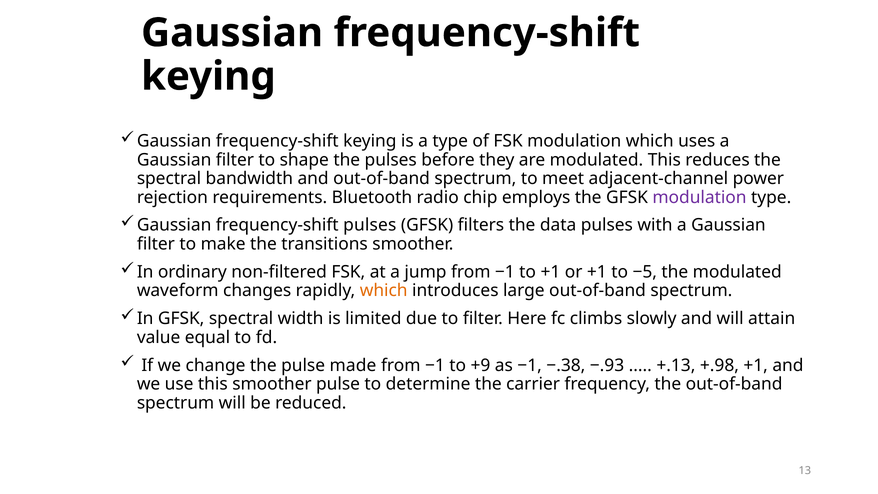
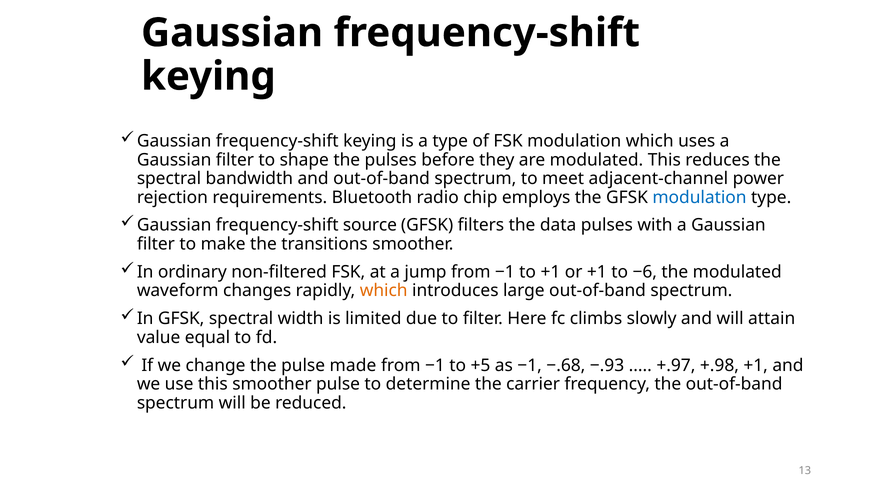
modulation colour: purple -> blue (699, 197)
frequency-shift pulses: pulses -> source (370, 225)
−5: −5 -> −6 (645, 272)
+9: +9 -> +5 (480, 365)
−.38: −.38 -> −.68 (566, 365)
+.13: +.13 -> +.97 (676, 365)
